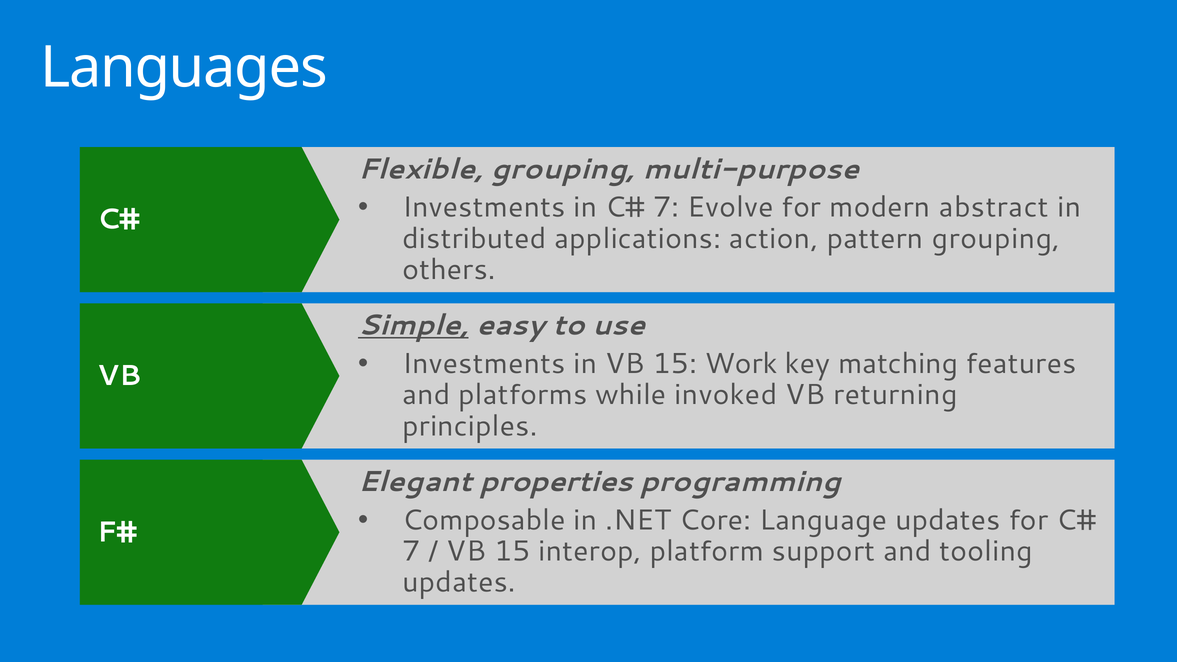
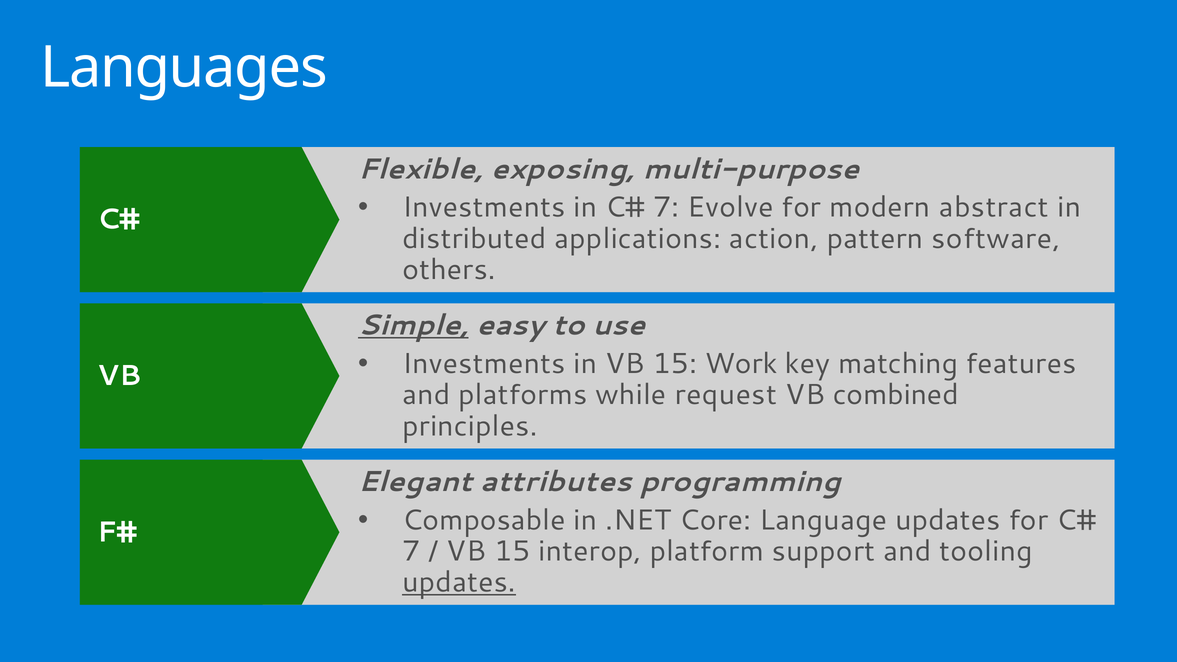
Flexible grouping: grouping -> exposing (563, 169)
pattern grouping: grouping -> software (996, 239)
invoked: invoked -> request (726, 395)
returning: returning -> combined (896, 395)
properties: properties -> attributes (556, 482)
updates underline: none -> present (459, 583)
